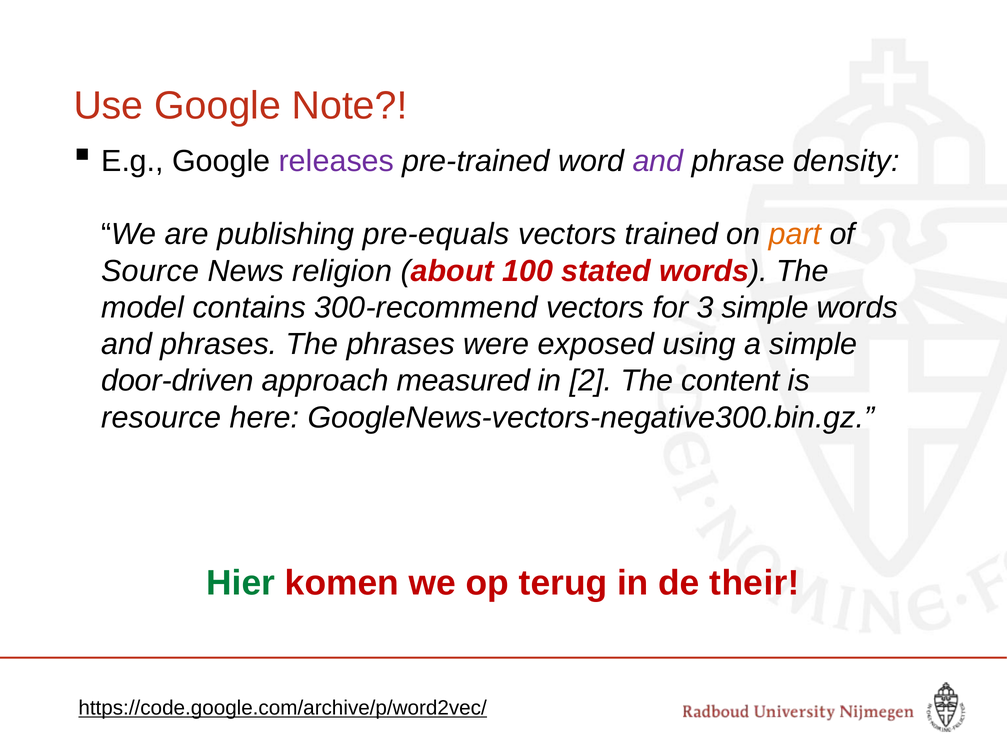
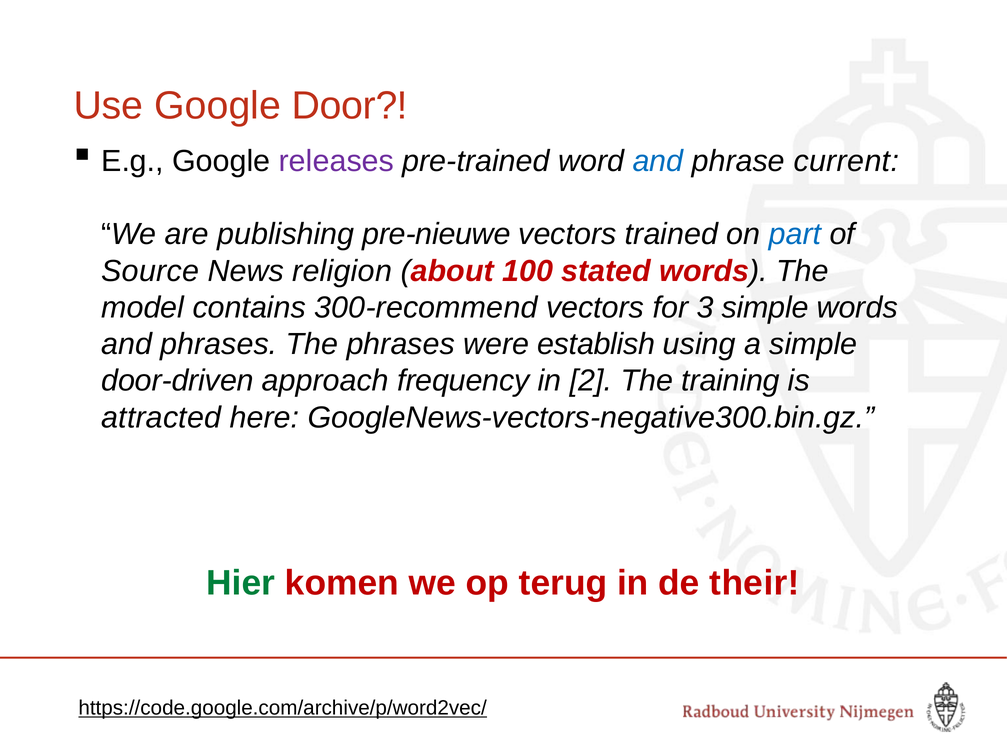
Note: Note -> Door (350, 106)
and colour: purple -> blue (658, 161)
density: density -> current (846, 161)
pre-equals: pre-equals -> pre-nieuwe (437, 234)
part colour: orange -> blue (795, 234)
exposed: exposed -> establish (596, 344)
measured: measured -> frequency (463, 381)
content: content -> training (731, 381)
resource: resource -> attracted (161, 417)
